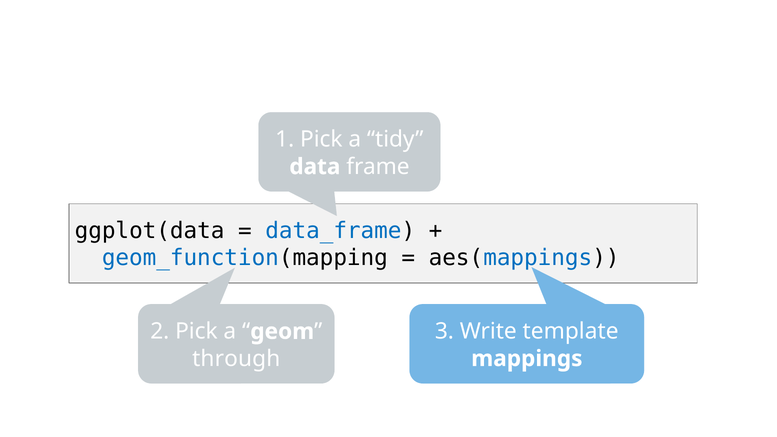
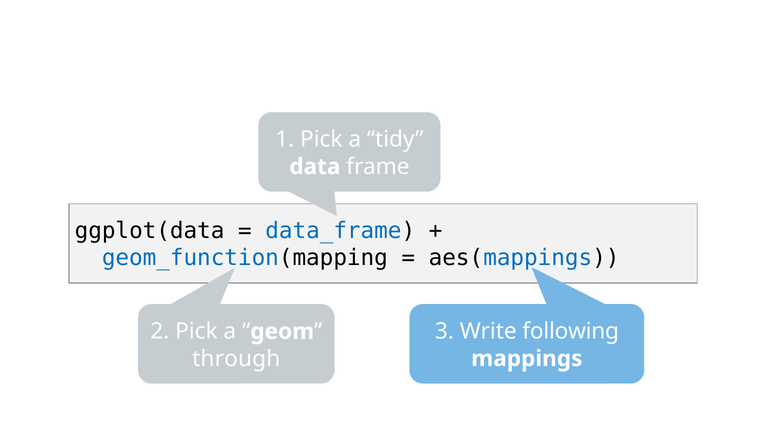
template: template -> following (571, 331)
